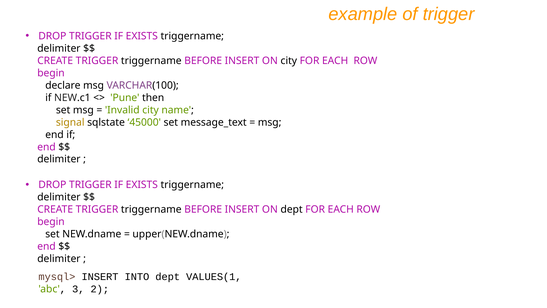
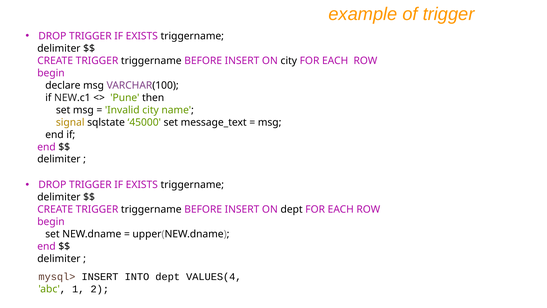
VALUES(1: VALUES(1 -> VALUES(4 (214, 277)
3: 3 -> 1 (78, 289)
